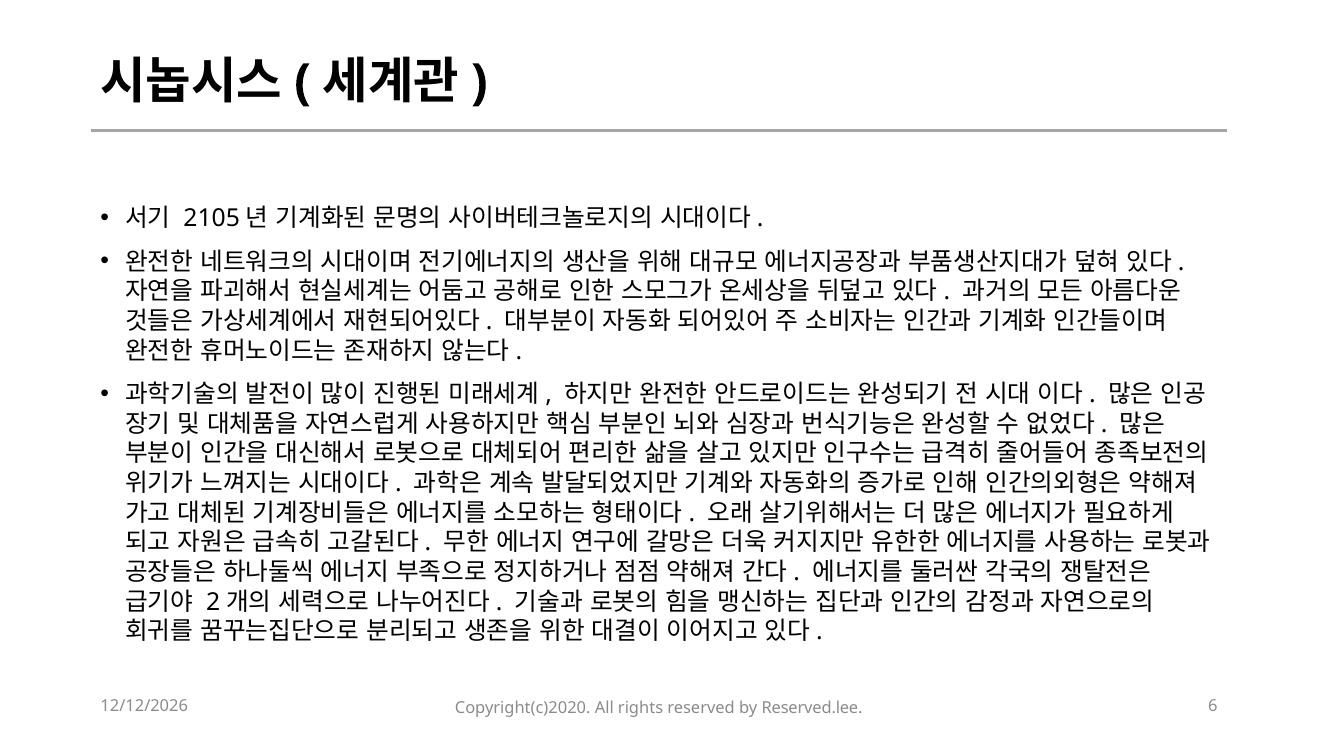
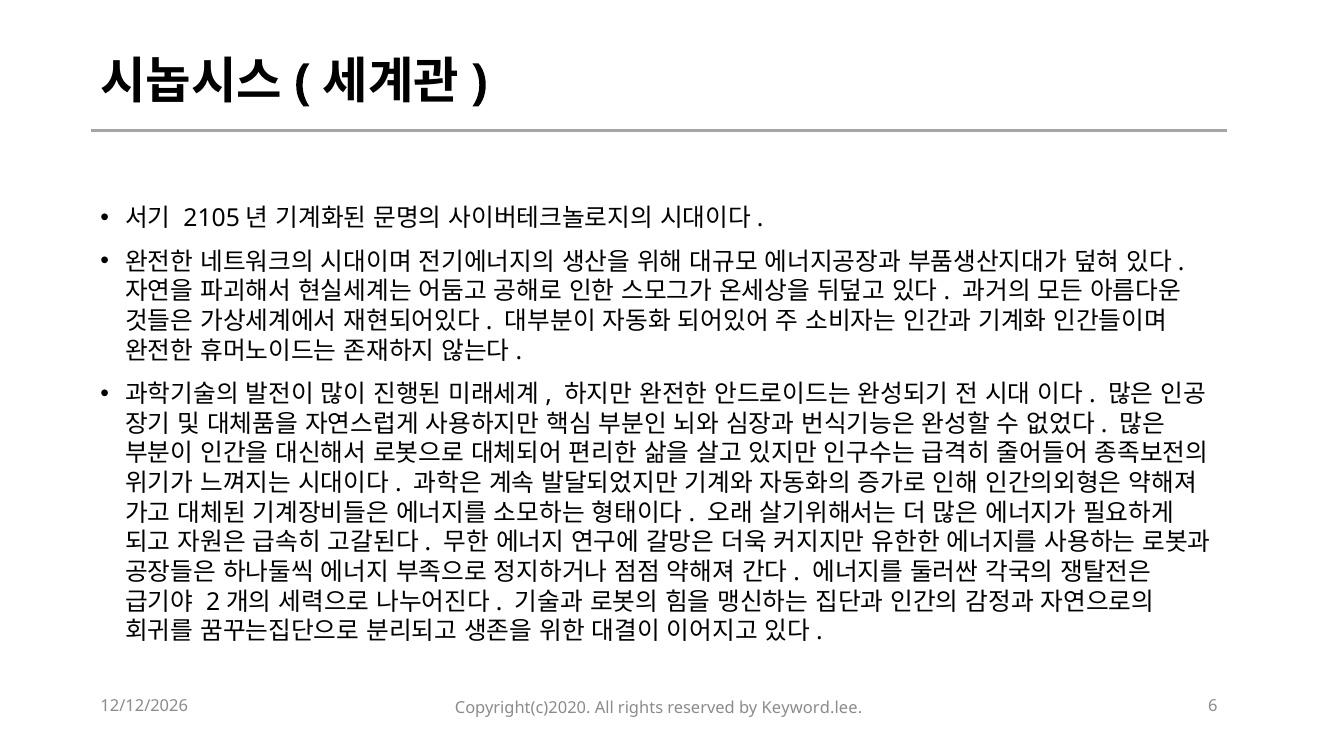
Reserved.lee: Reserved.lee -> Keyword.lee (812, 708)
